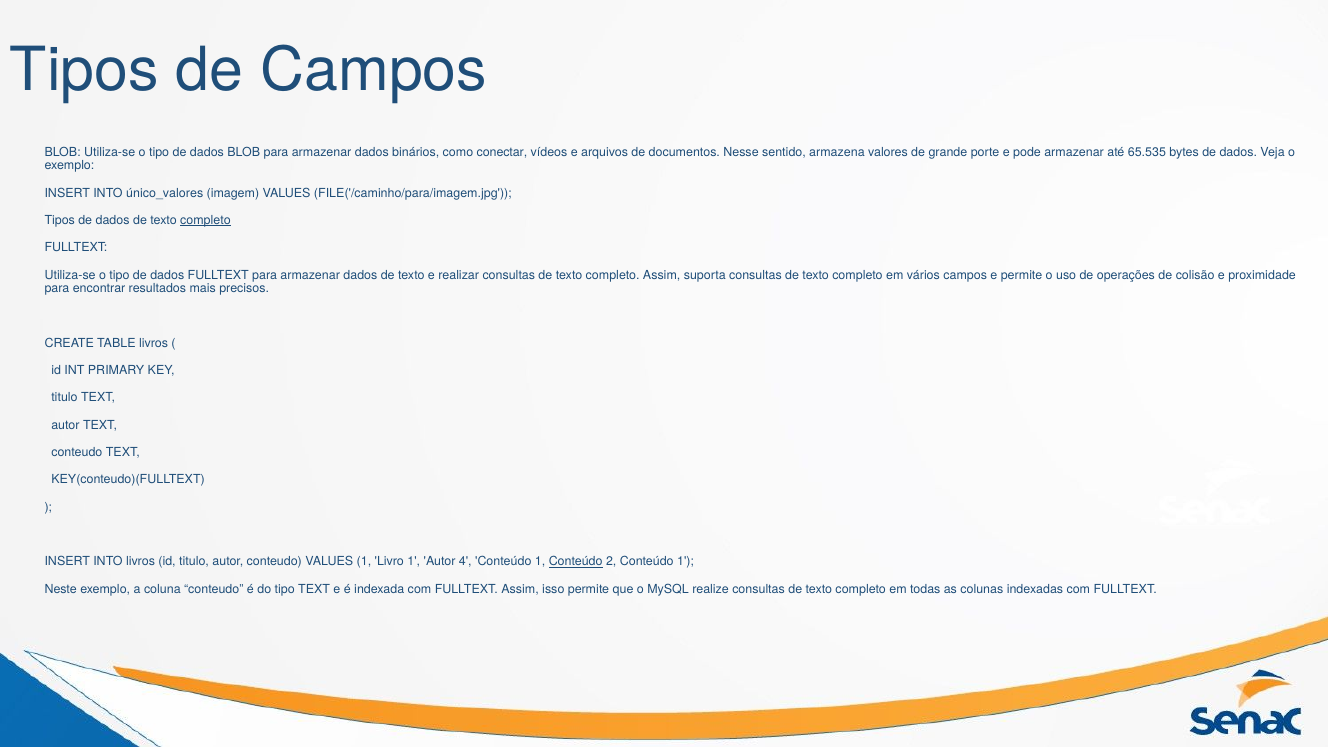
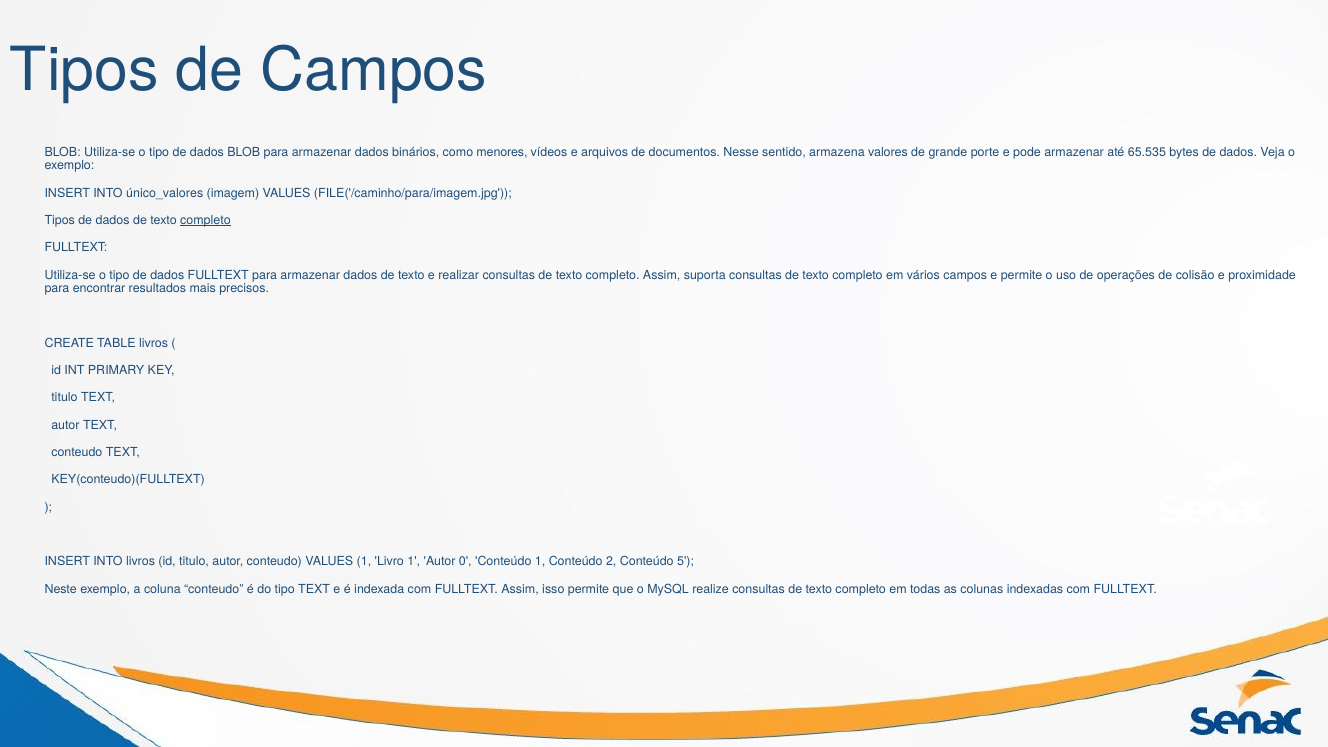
conectar: conectar -> menores (502, 152)
4: 4 -> 0 (465, 562)
Conteúdo underline: present -> none (576, 562)
2 Conteúdo 1: 1 -> 5 (686, 562)
